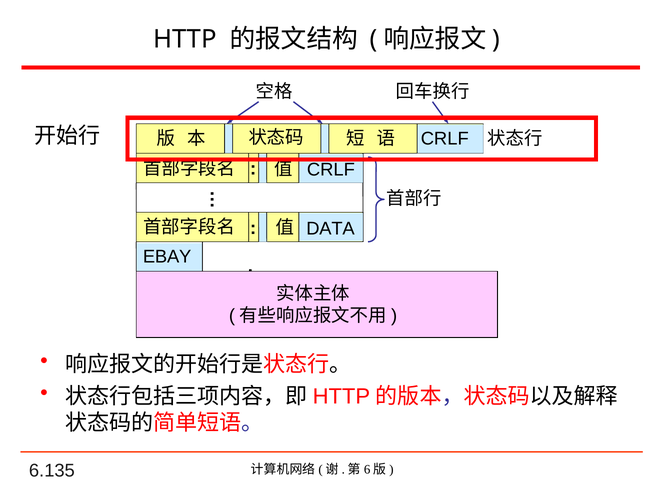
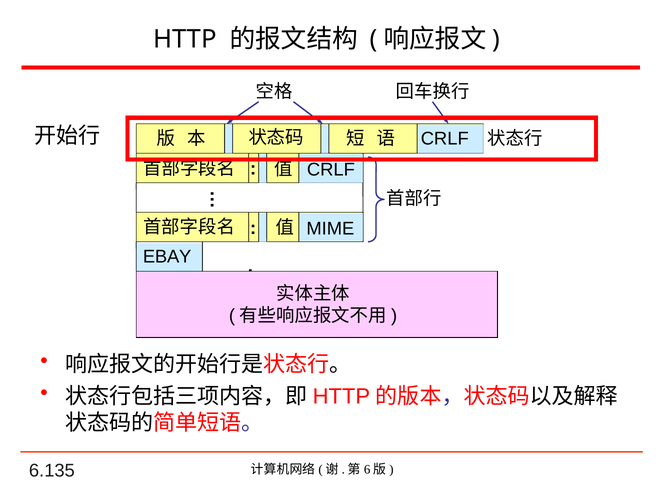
DATA: DATA -> MIME (330, 228)
